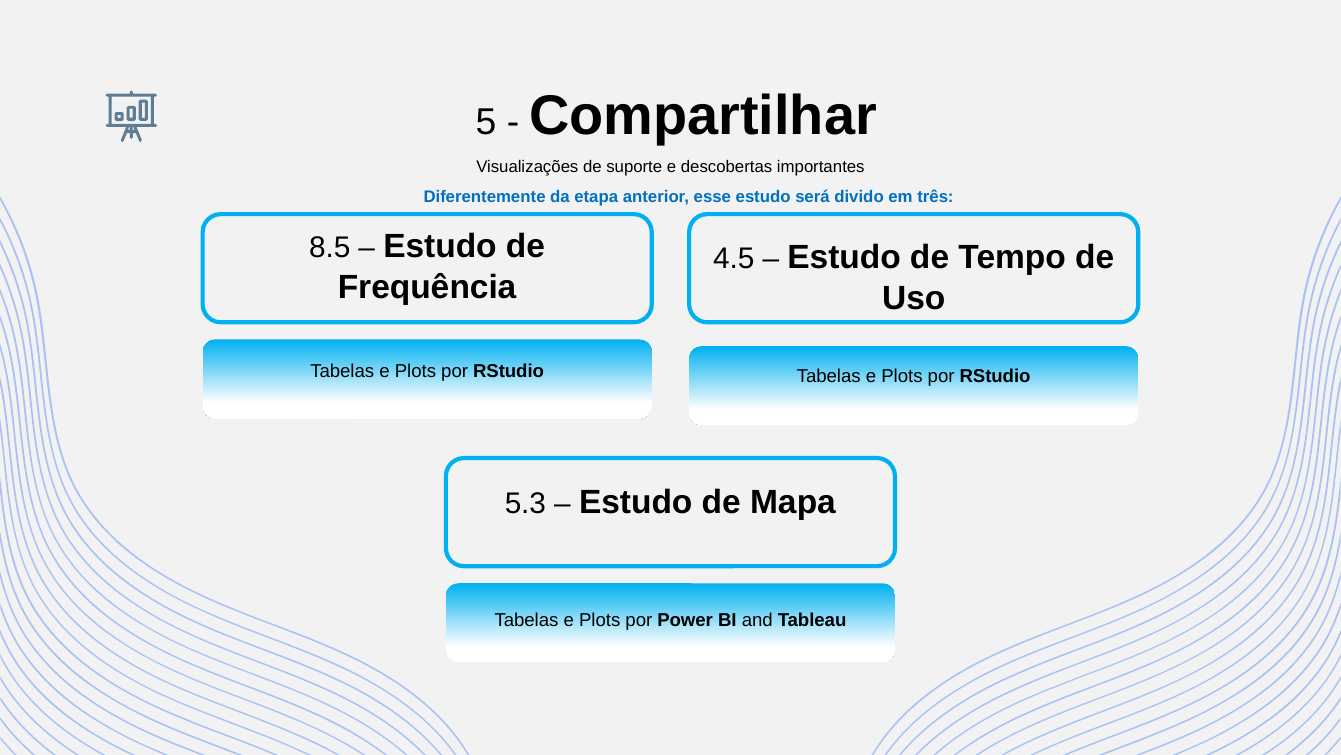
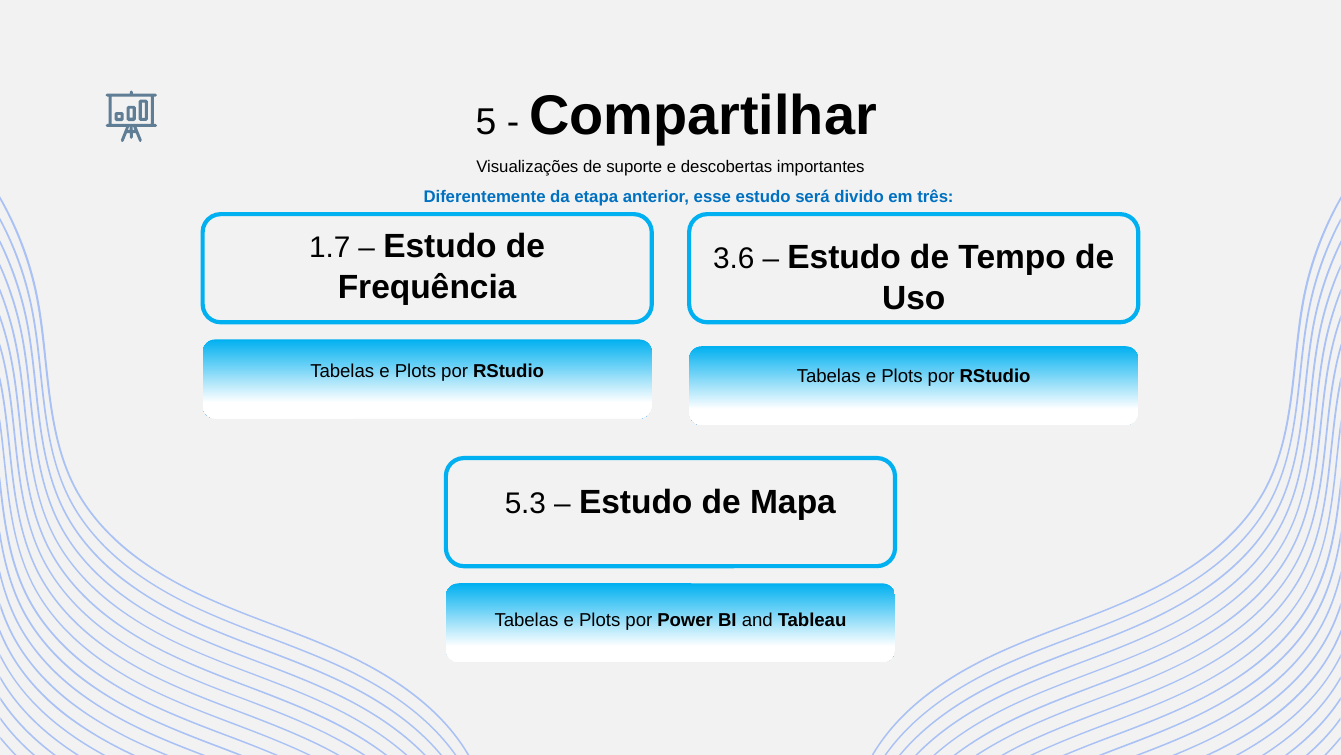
8.5: 8.5 -> 1.7 (330, 248)
4.5: 4.5 -> 3.6 (734, 259)
